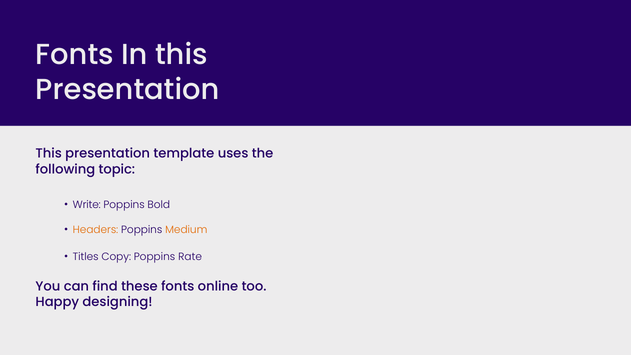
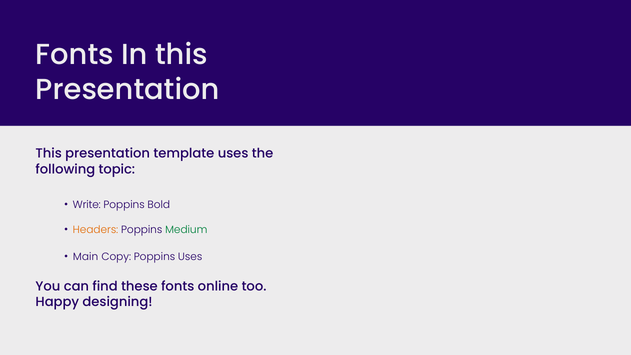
Medium colour: orange -> green (186, 230)
Titles: Titles -> Main (86, 257)
Poppins Rate: Rate -> Uses (190, 257)
